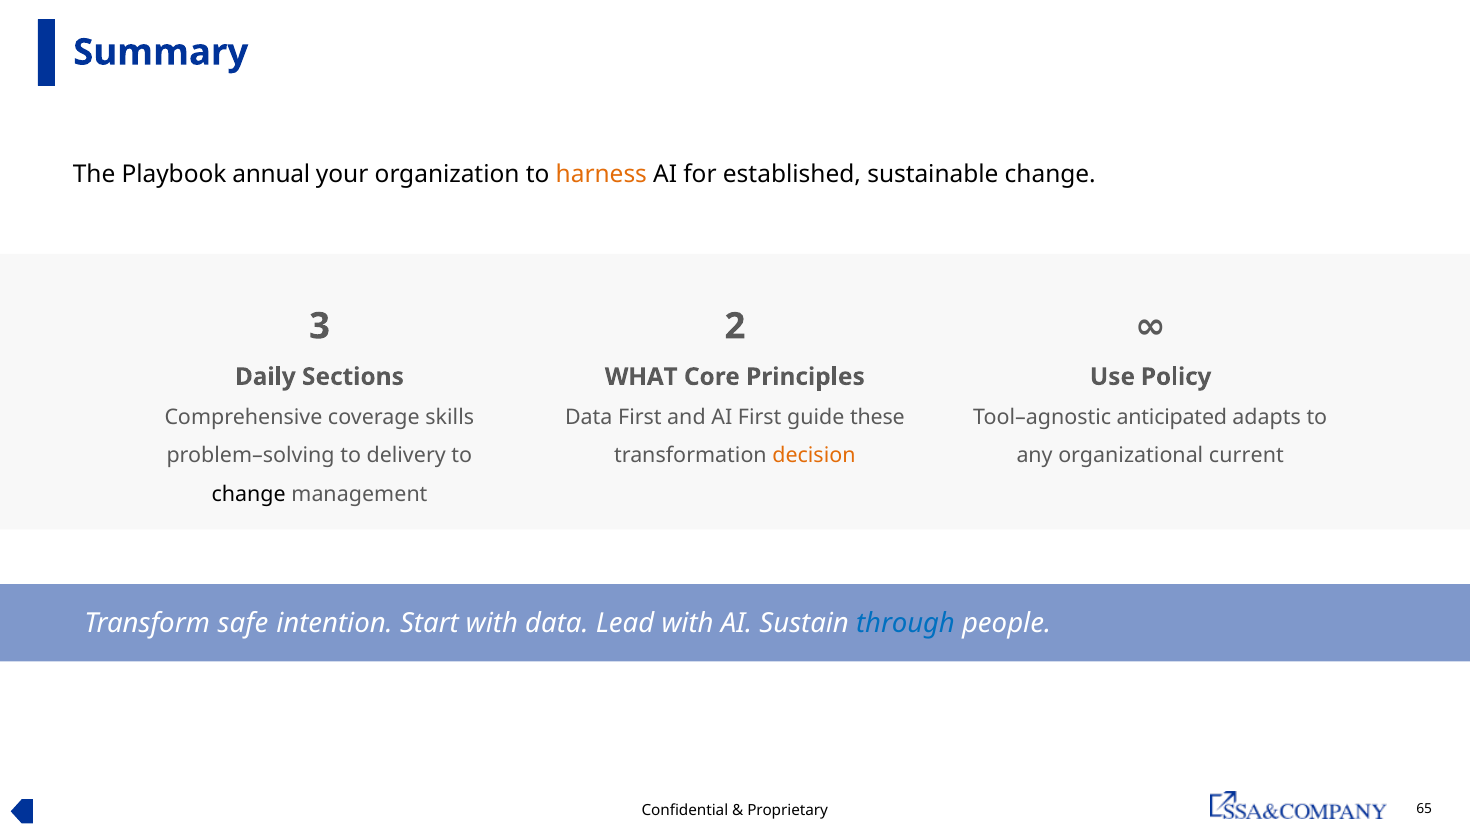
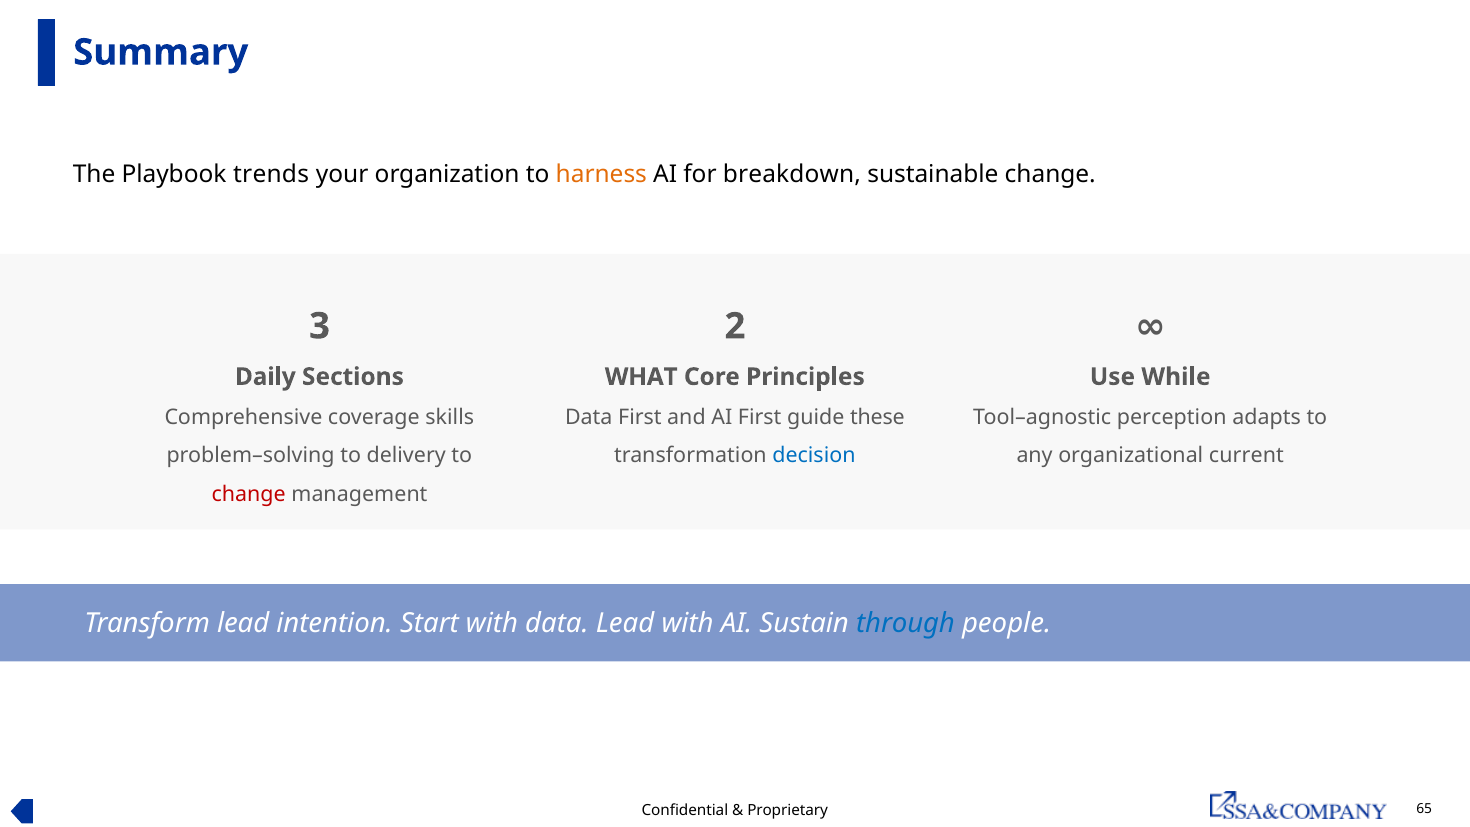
annual: annual -> trends (271, 174)
established: established -> breakdown (792, 174)
Policy: Policy -> While (1176, 377)
anticipated: anticipated -> perception (1172, 417)
decision colour: orange -> blue (814, 456)
change colour: black -> red (249, 494)
Transform safe: safe -> lead (243, 623)
